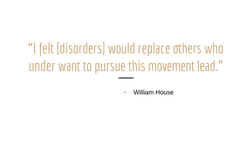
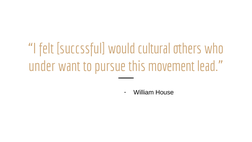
disorders: disorders -> succssful (81, 49)
replace: replace -> cultural (154, 49)
